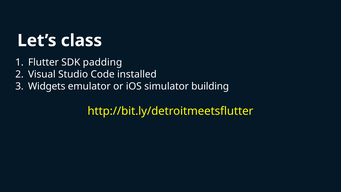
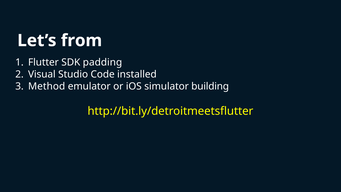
class: class -> from (81, 40)
Widgets: Widgets -> Method (47, 86)
